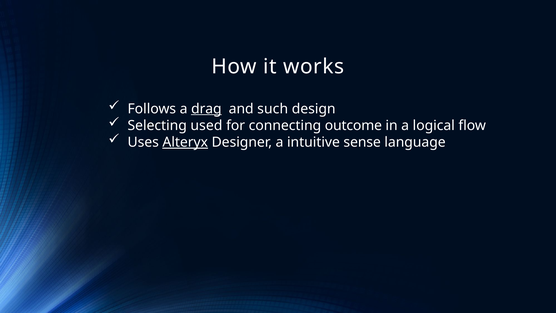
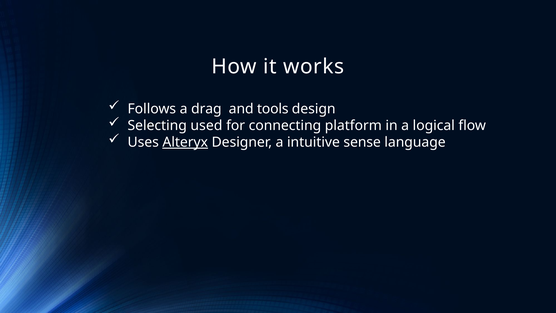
drag underline: present -> none (206, 109)
such: such -> tools (273, 109)
outcome: outcome -> platform (353, 125)
